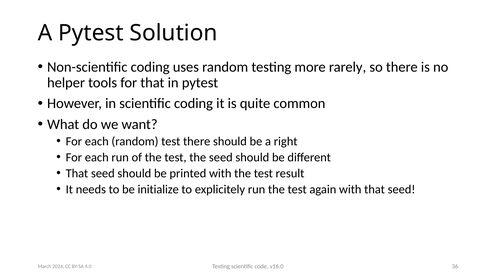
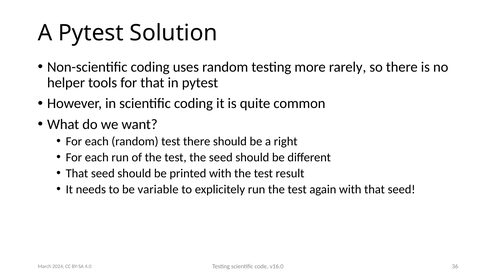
initialize: initialize -> variable (158, 189)
